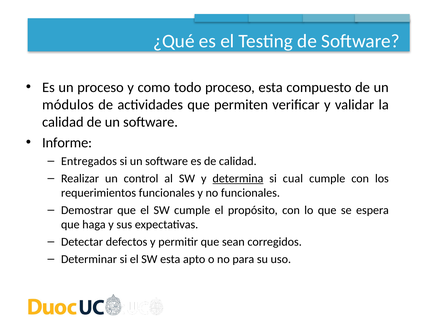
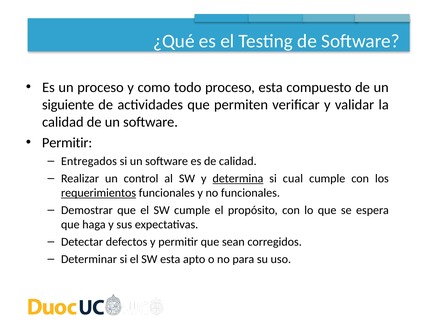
módulos: módulos -> siguiente (68, 105)
Informe: Informe -> Permitir (67, 143)
requerimientos underline: none -> present (99, 193)
